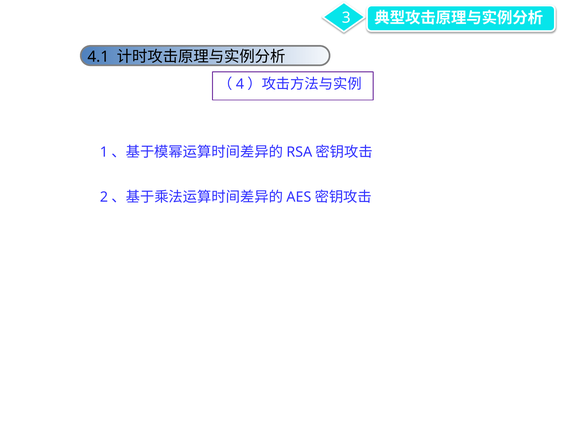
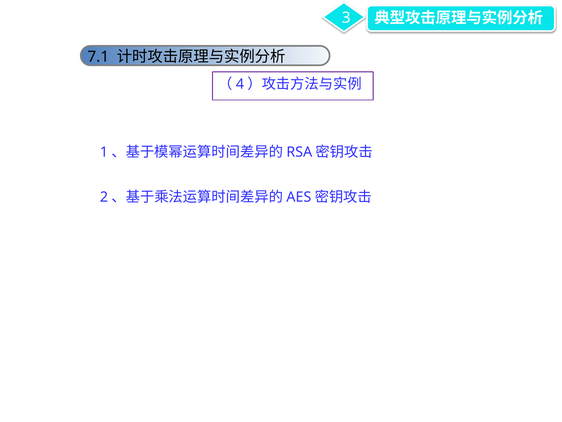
4.1: 4.1 -> 7.1 (98, 57)
